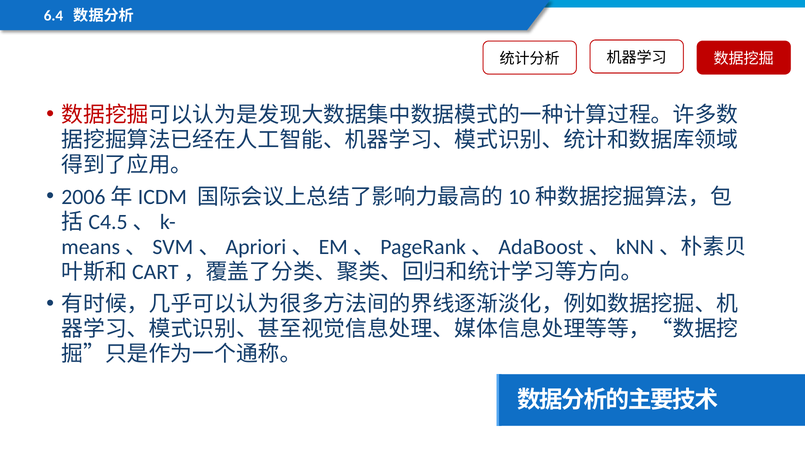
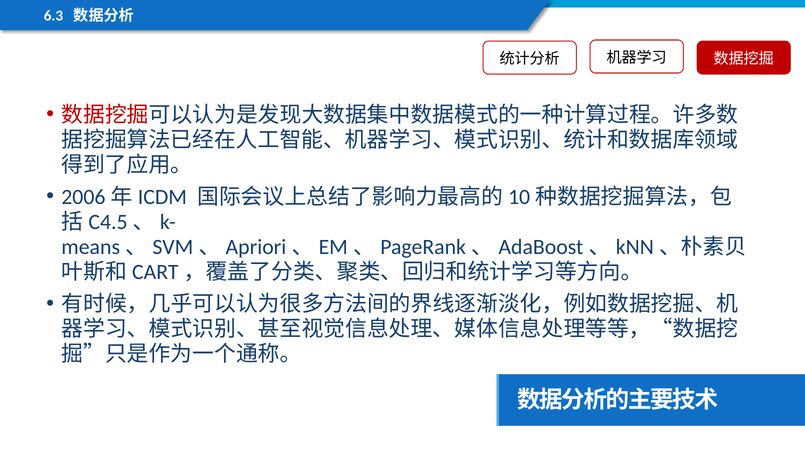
6.4: 6.4 -> 6.3 (53, 16)
